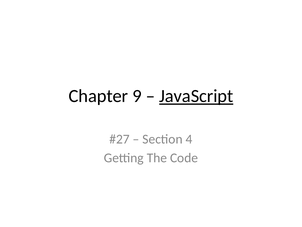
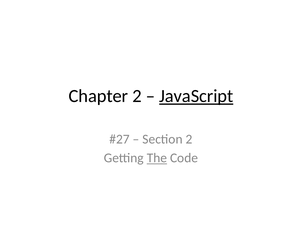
Chapter 9: 9 -> 2 (137, 96)
Section 4: 4 -> 2 (189, 139)
The underline: none -> present (157, 158)
